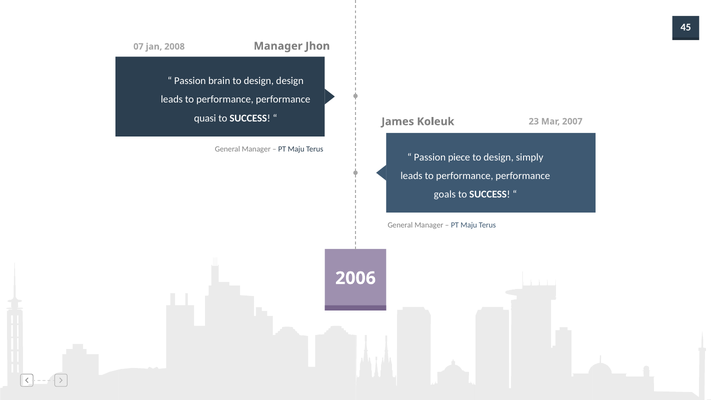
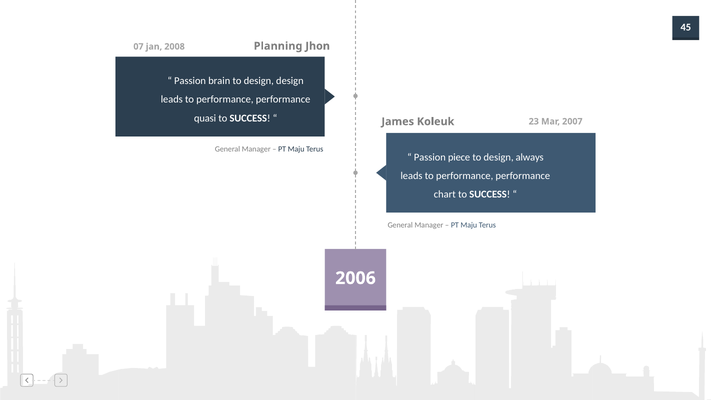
Manager: Manager -> Planning (278, 46)
simply: simply -> always (530, 157)
goals: goals -> chart (445, 195)
